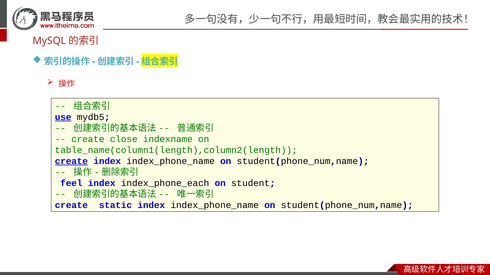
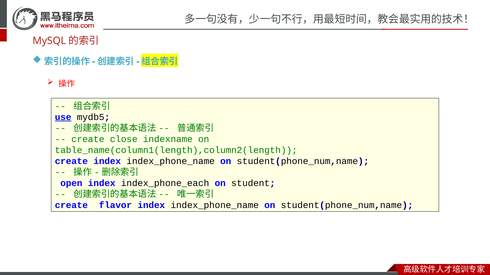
create underline: present -> none (71, 161)
feel: feel -> open (71, 183)
static: static -> flavor (115, 205)
